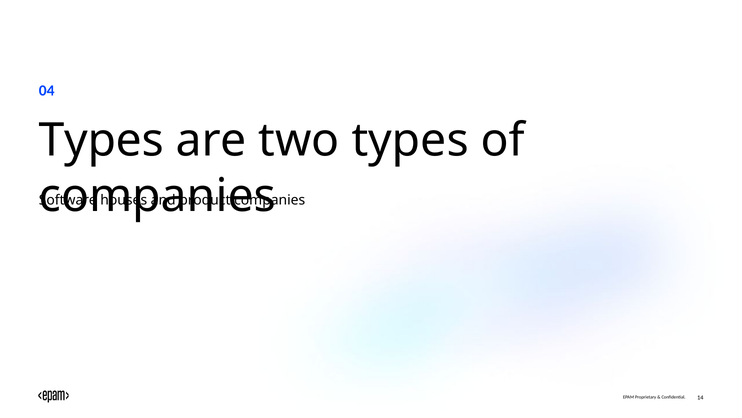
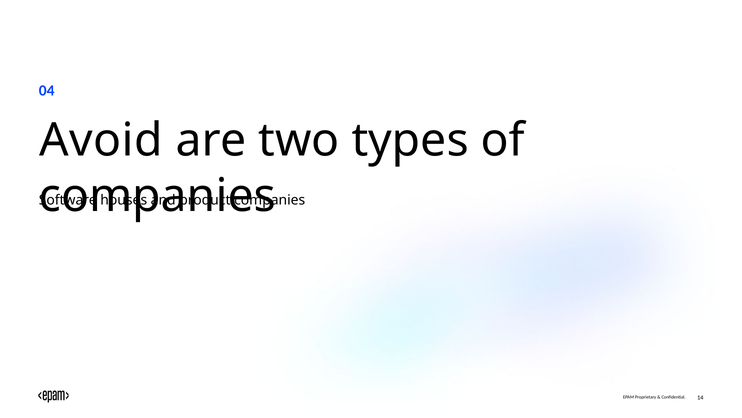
Types: Types -> Avoid (101, 140)
